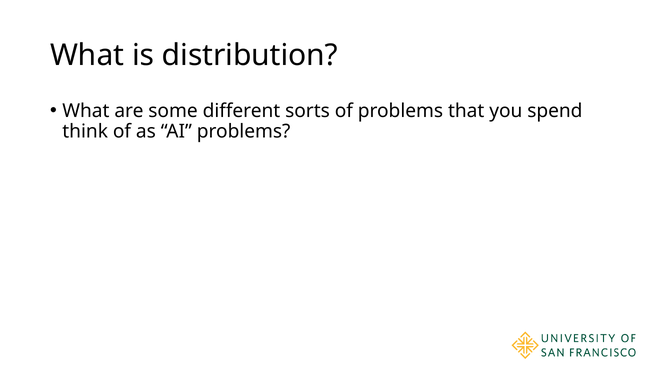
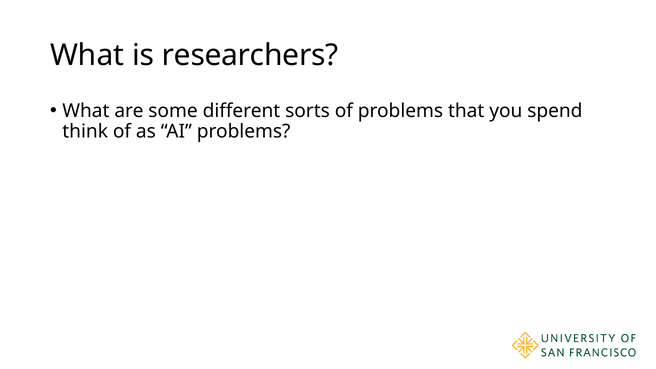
distribution: distribution -> researchers (250, 55)
